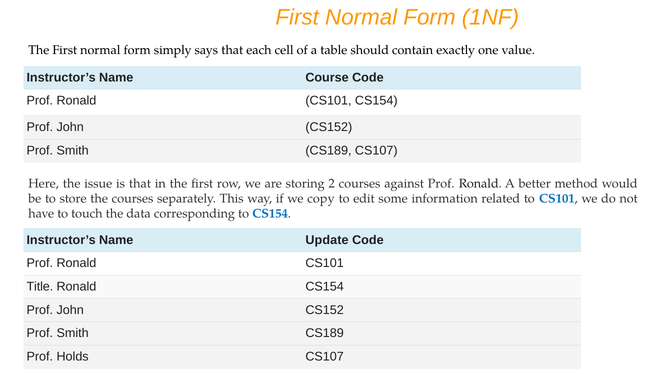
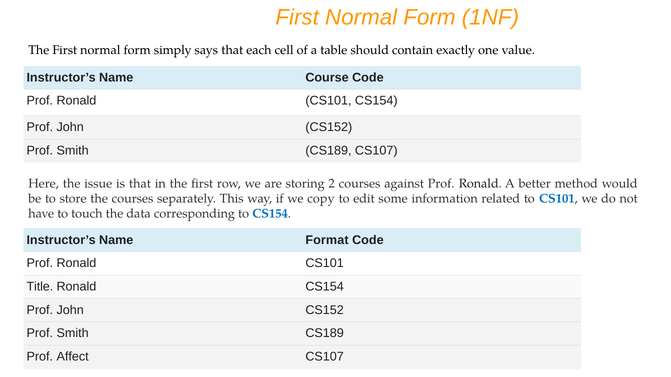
Update: Update -> Format (327, 240)
Holds: Holds -> Affect (73, 357)
